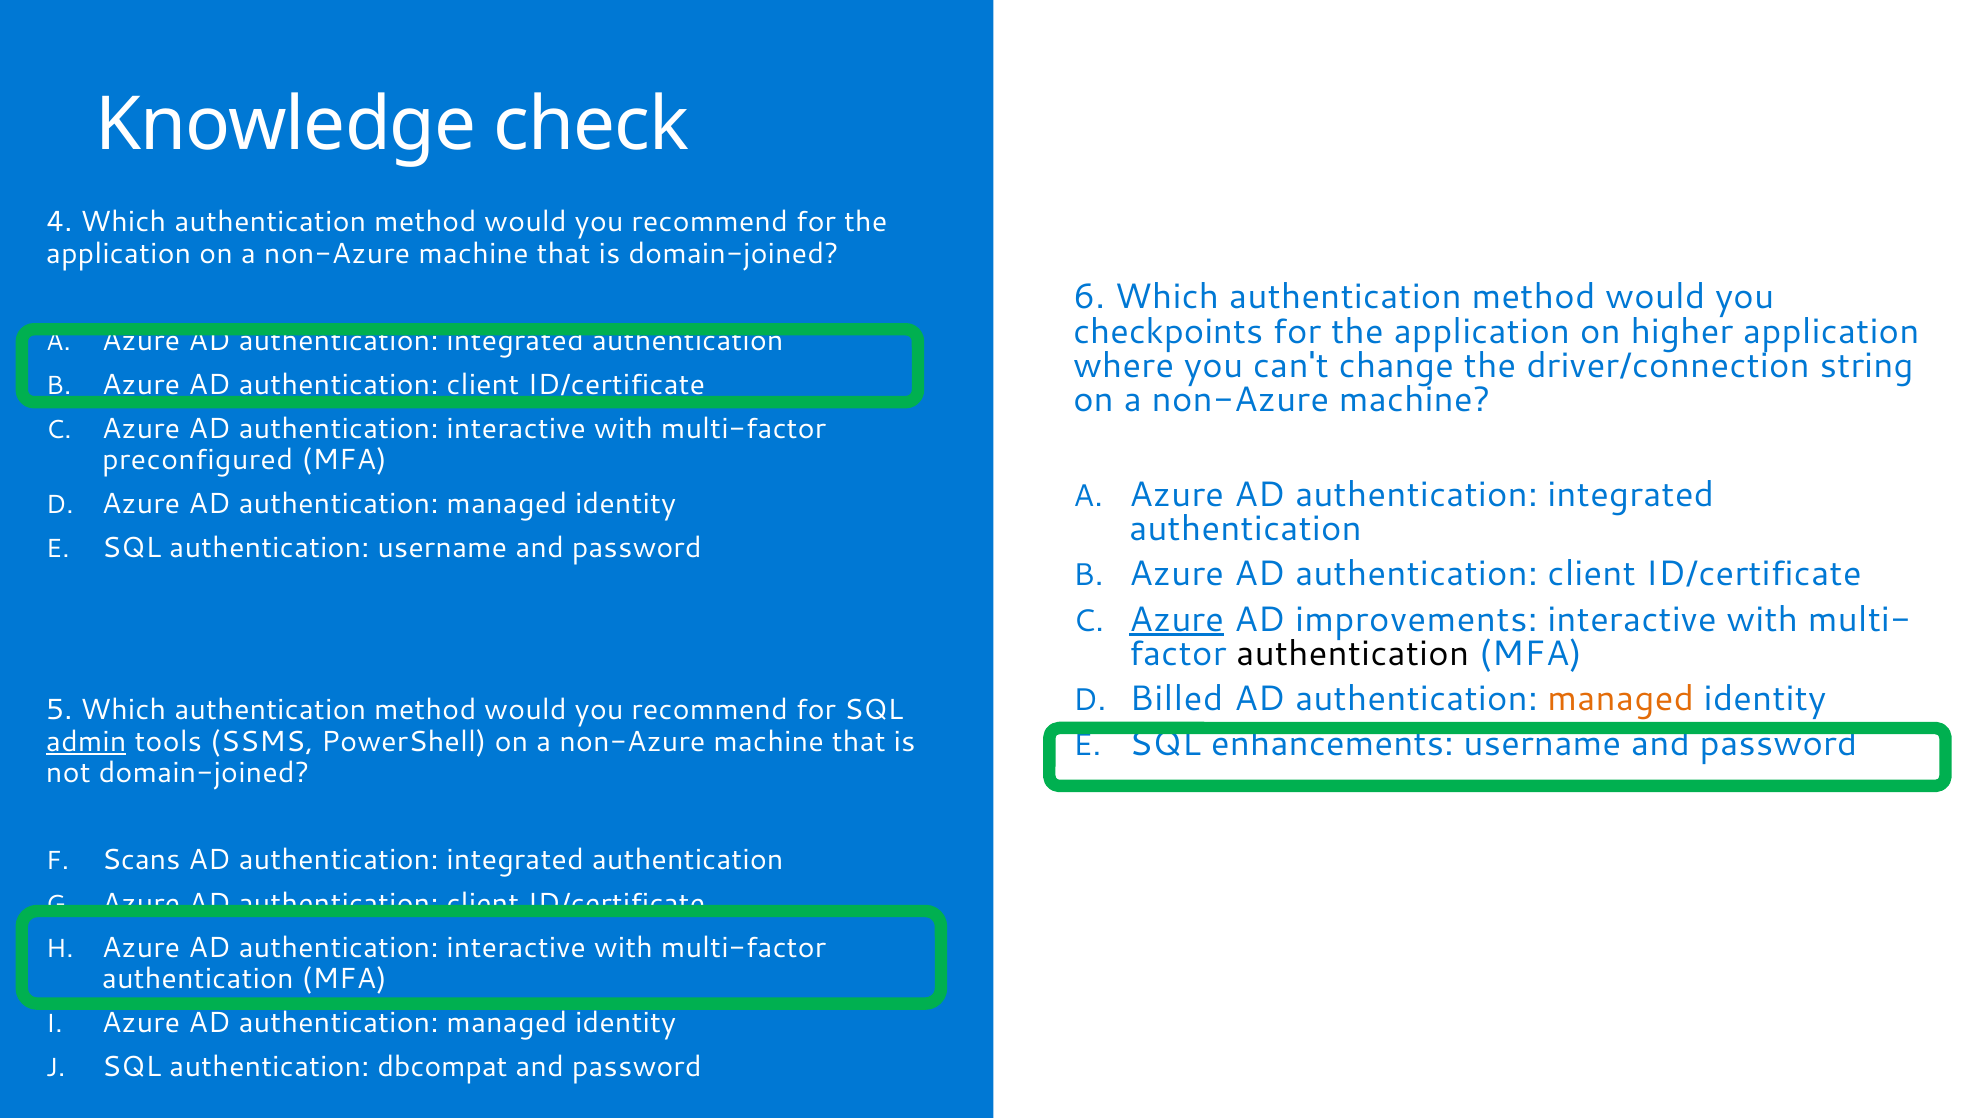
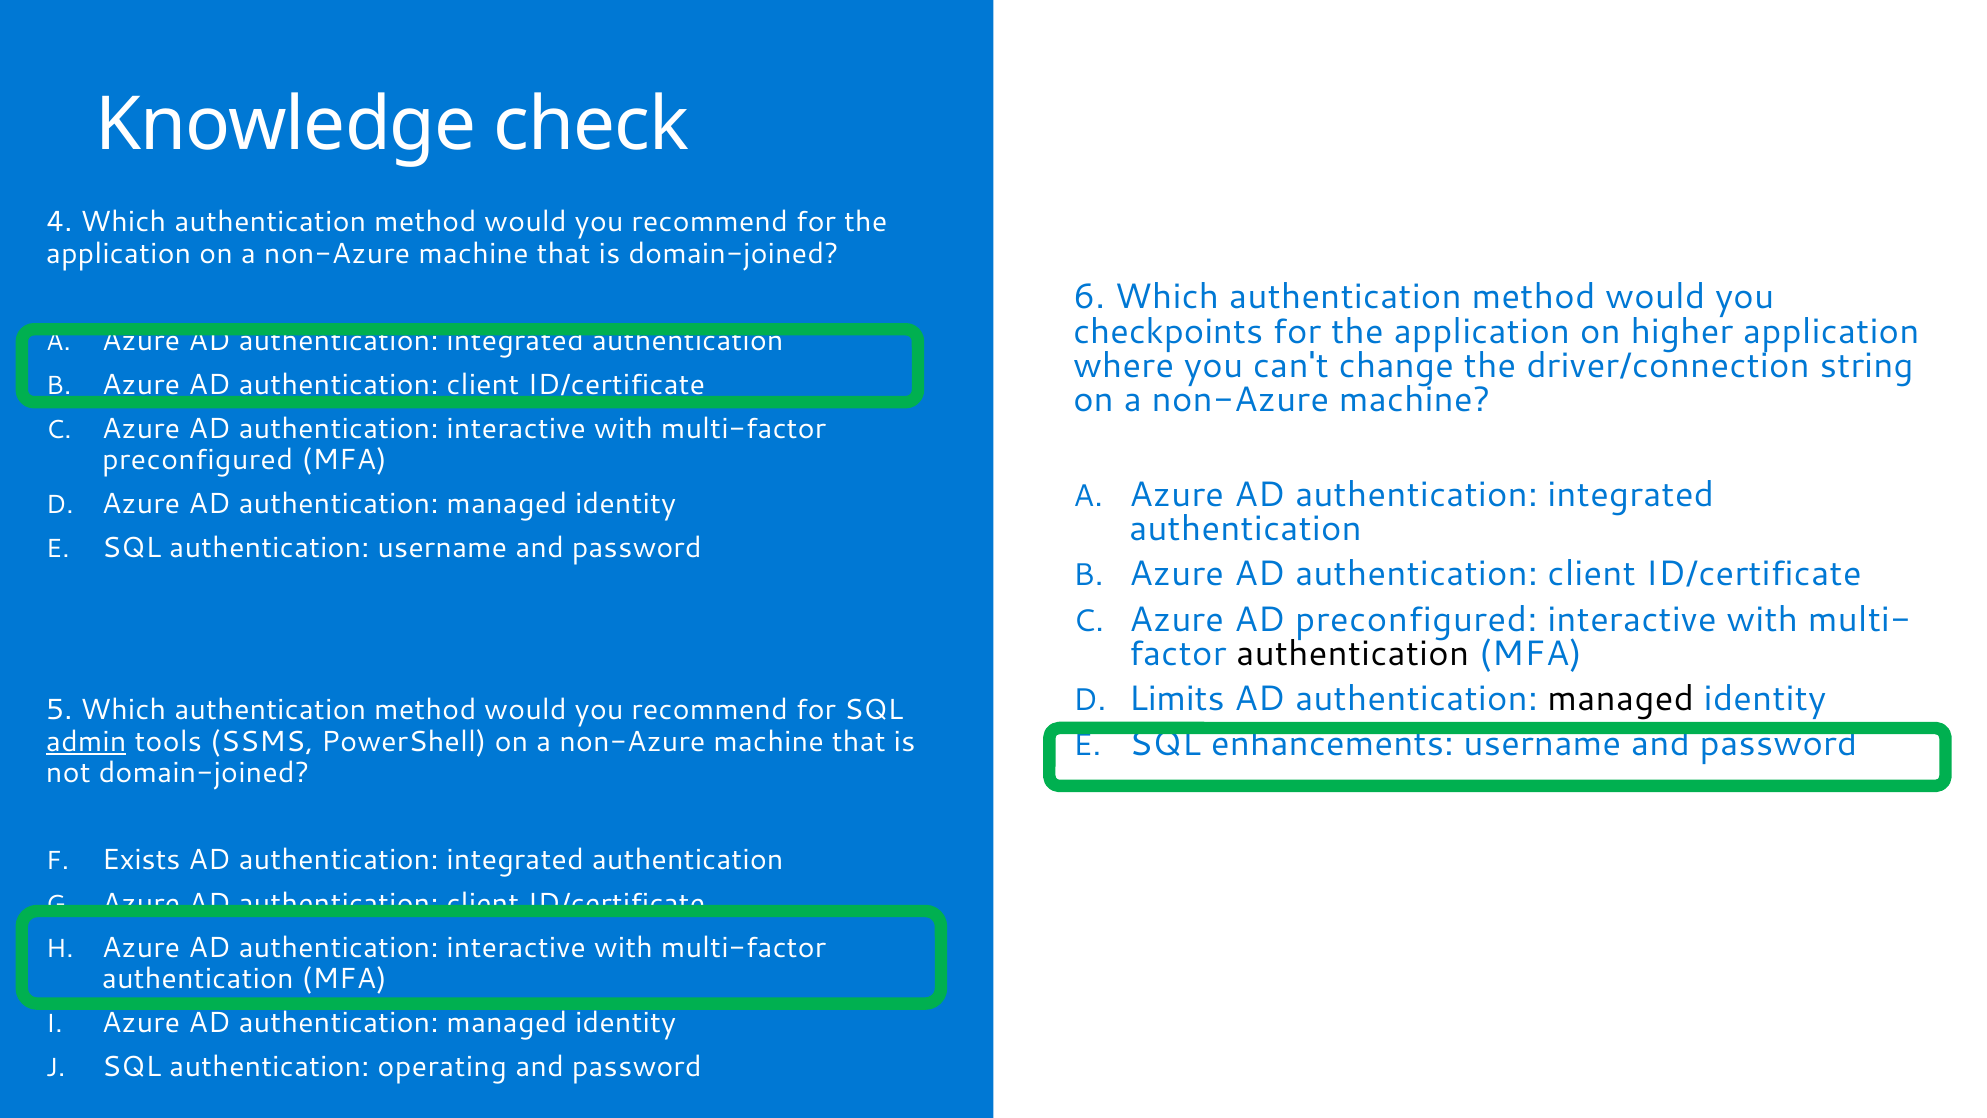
Azure underline: present -> none (1177, 619)
AD improvements: improvements -> preconfigured (1416, 619)
Billed: Billed -> Limits (1177, 699)
managed colour: orange -> black (1621, 699)
Scans: Scans -> Exists (141, 860)
dbcompat: dbcompat -> operating (442, 1067)
